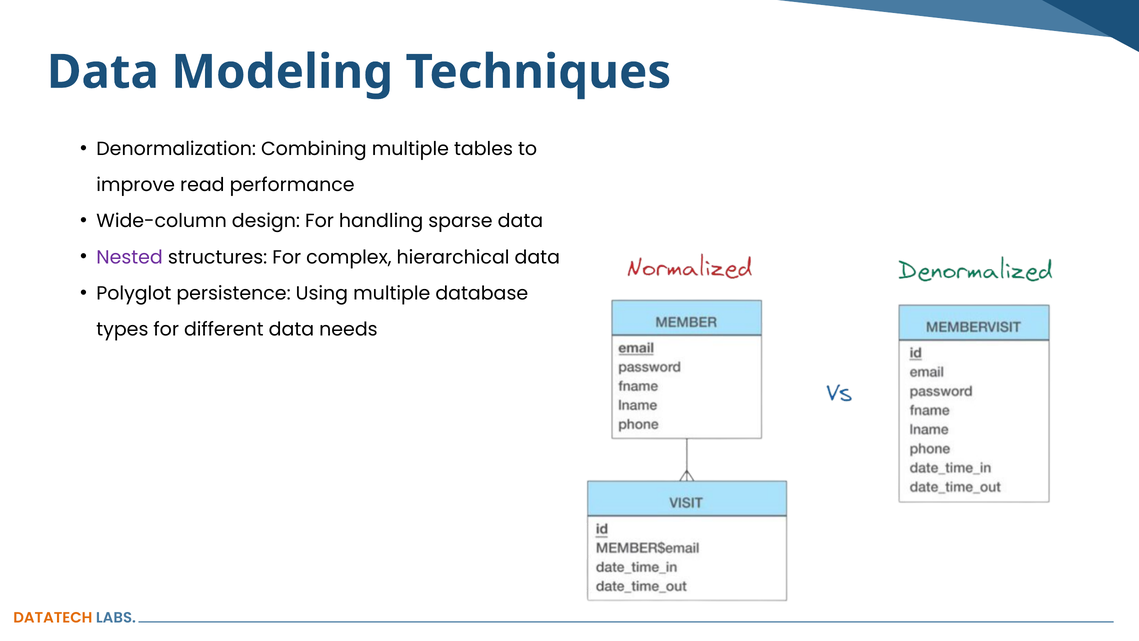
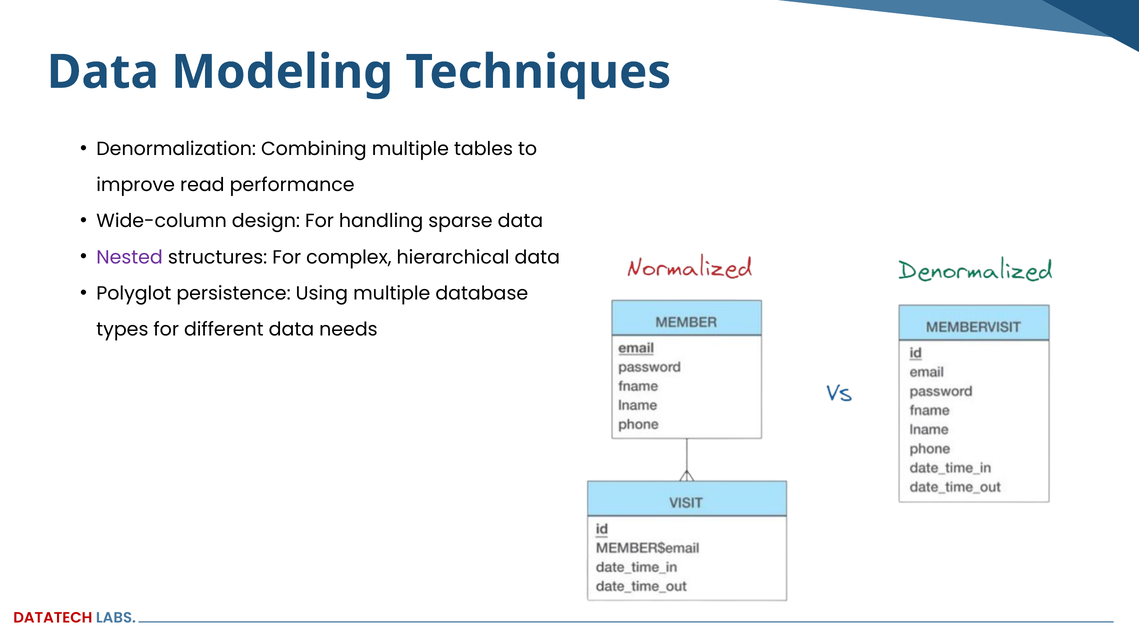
DATATECH colour: orange -> red (53, 617)
